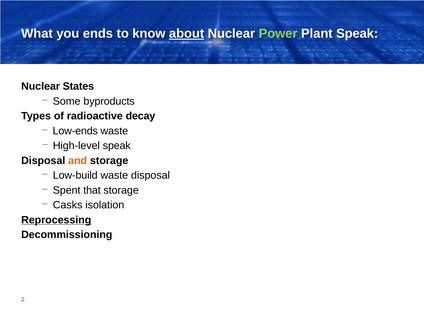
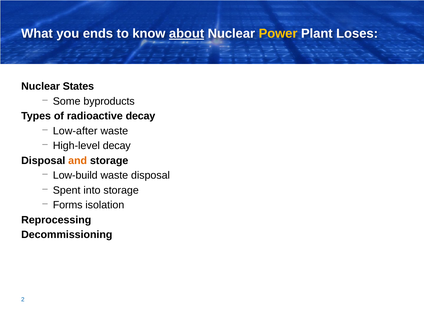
Power colour: light green -> yellow (278, 34)
Plant Speak: Speak -> Loses (357, 34)
Low-ends: Low-ends -> Low-after (75, 131)
High-level speak: speak -> decay (117, 146)
that: that -> into (92, 190)
Casks: Casks -> Forms (68, 205)
Reprocessing underline: present -> none (56, 220)
